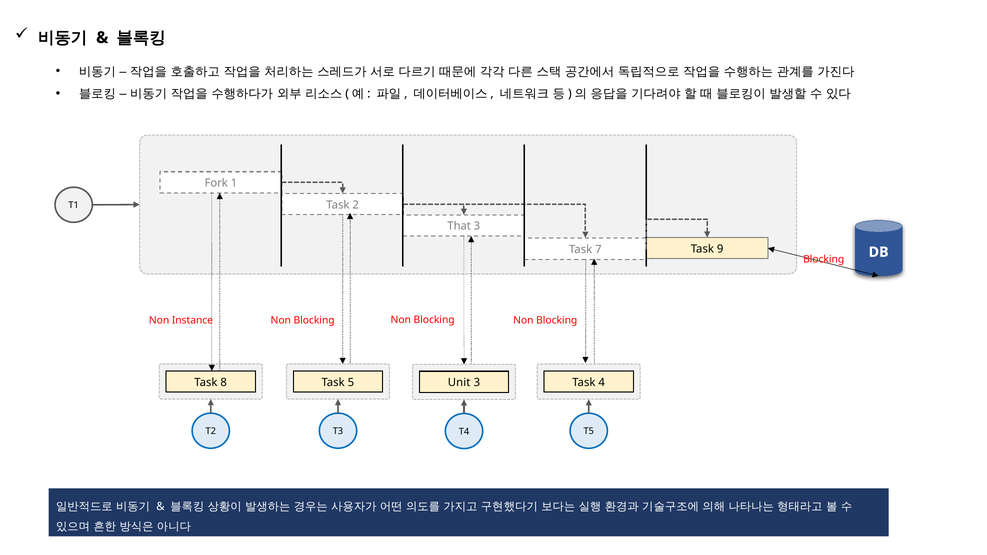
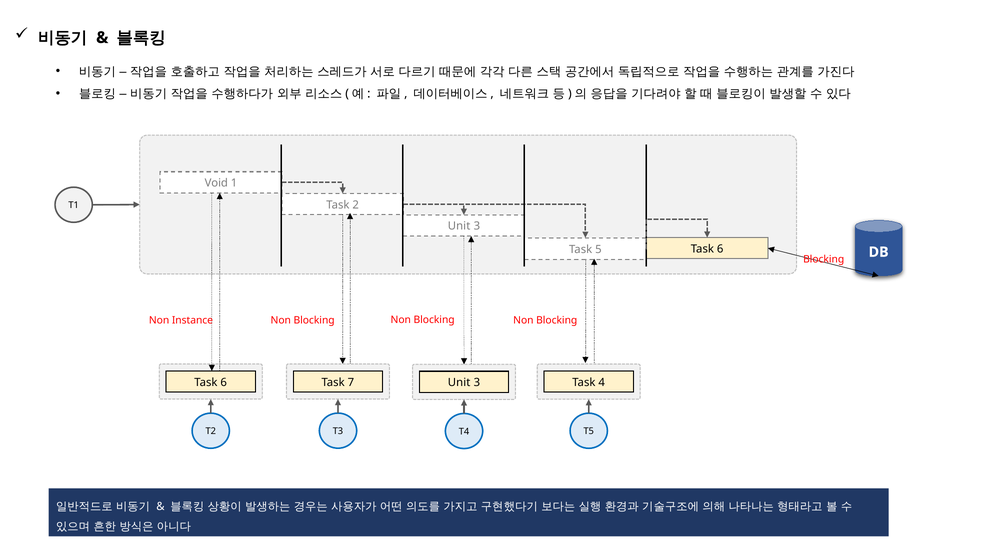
Fork: Fork -> Void (216, 183)
That: That -> Unit (459, 226)
7: 7 -> 5 (598, 249)
9: 9 -> 6 (720, 249)
8: 8 -> 6 (224, 382)
5: 5 -> 7 (351, 382)
